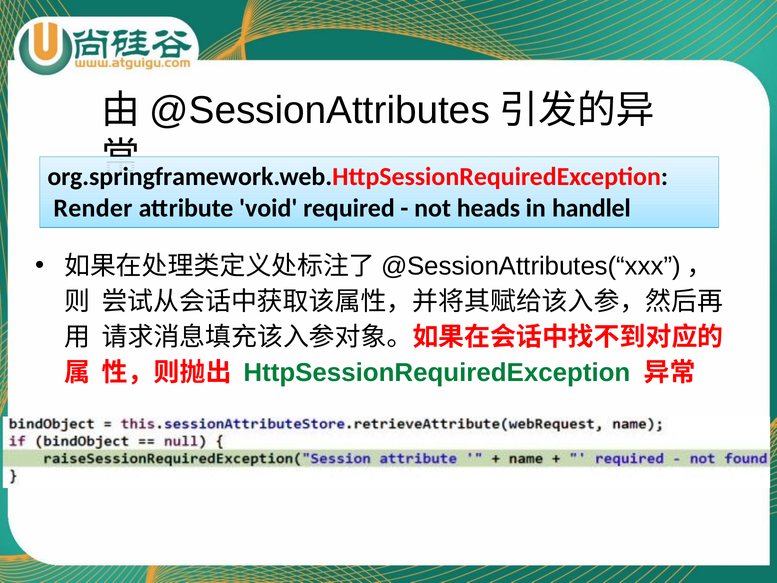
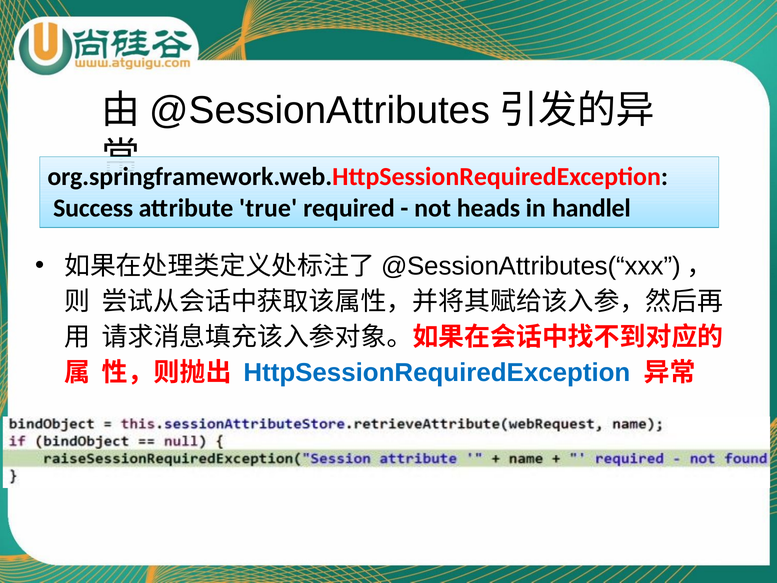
Render: Render -> Success (93, 208)
void: void -> true (268, 208)
HttpSessionRequiredException colour: green -> blue (437, 372)
